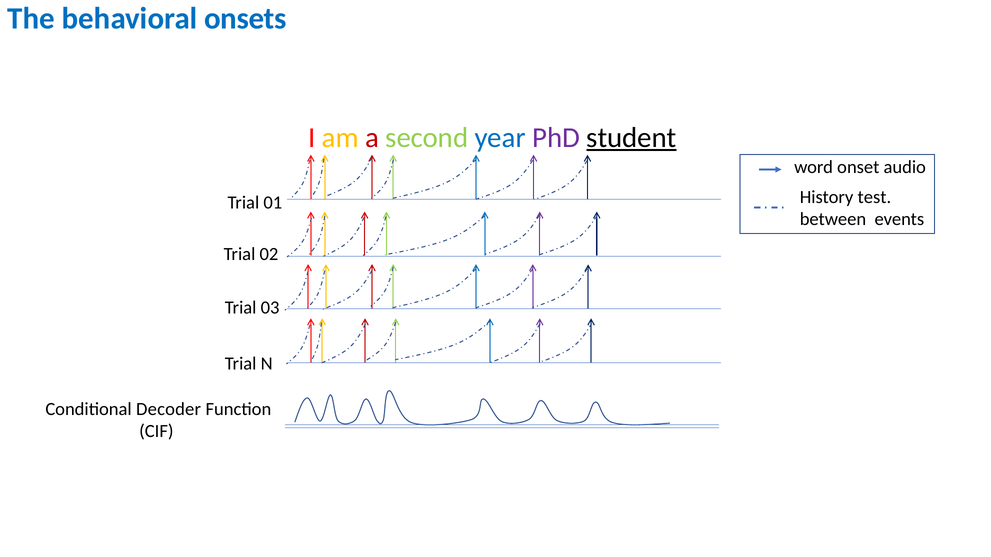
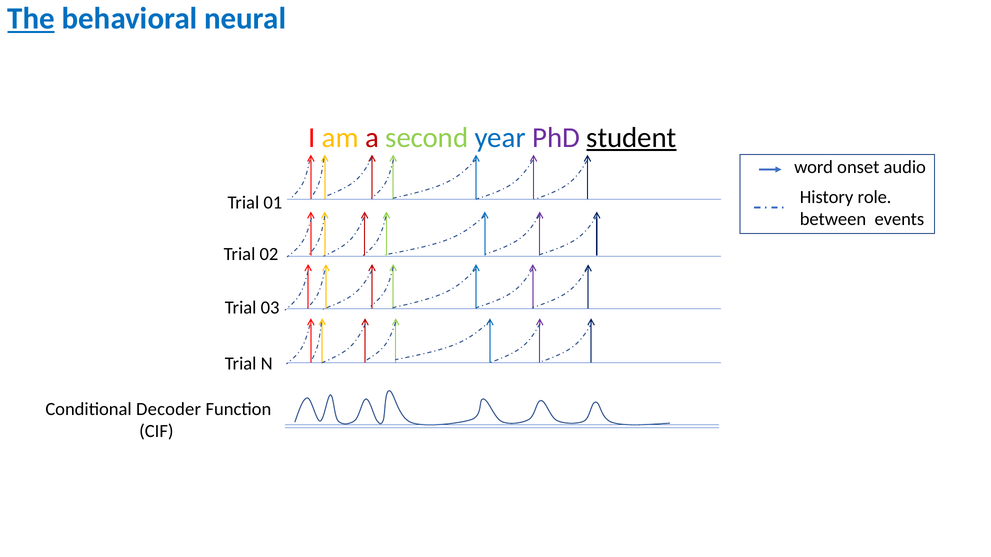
The underline: none -> present (31, 19)
onsets: onsets -> neural (245, 19)
test: test -> role (874, 197)
